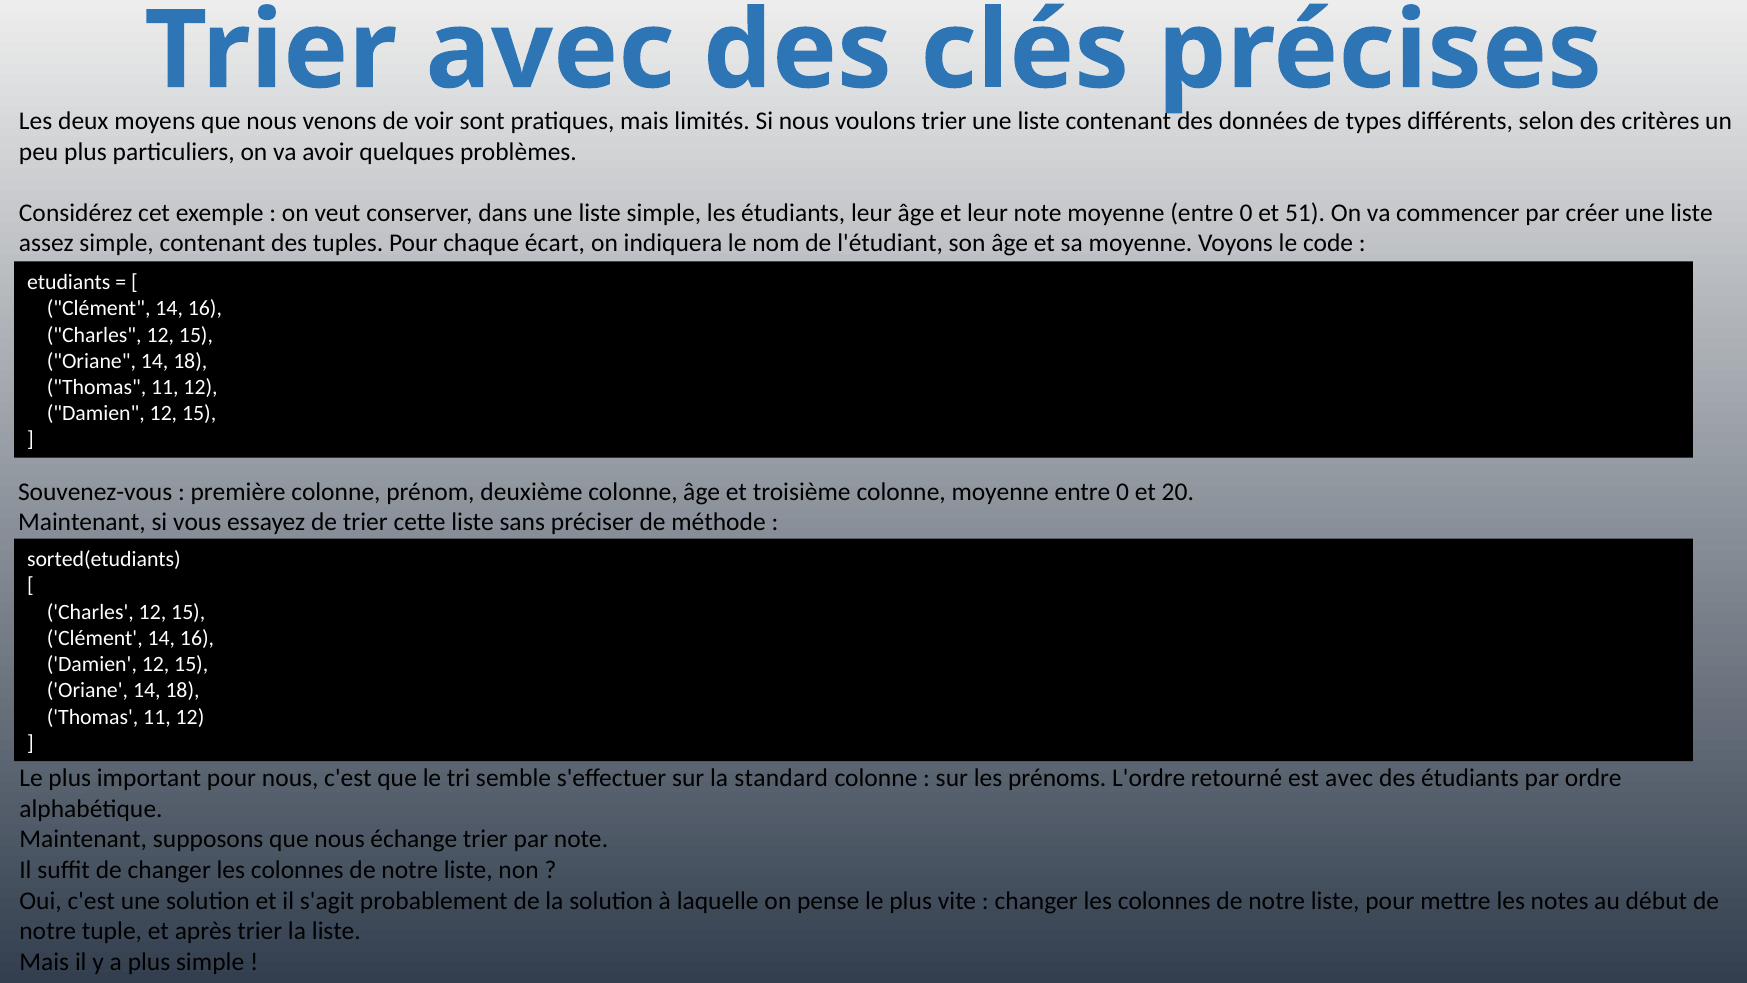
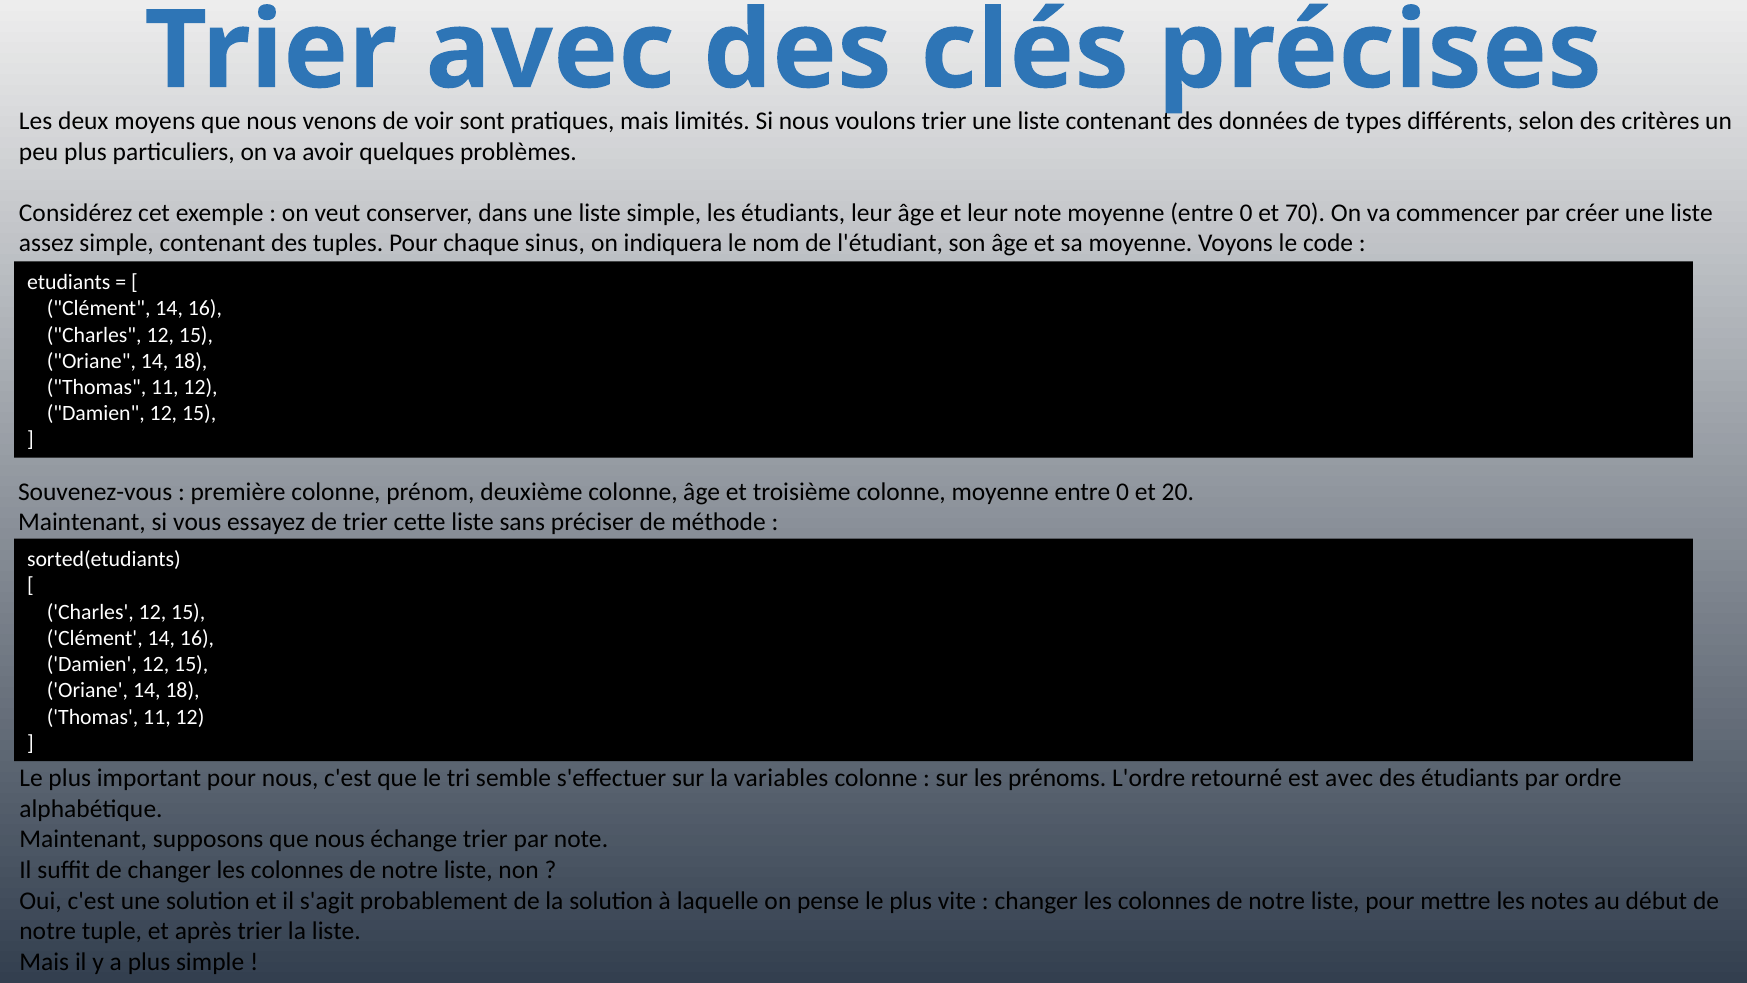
51: 51 -> 70 (1305, 213)
écart: écart -> sinus (555, 243)
standard: standard -> variables (781, 778)
